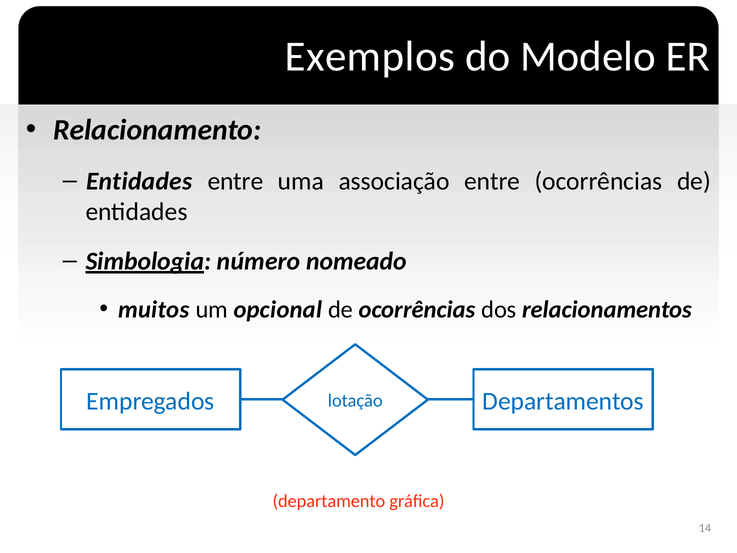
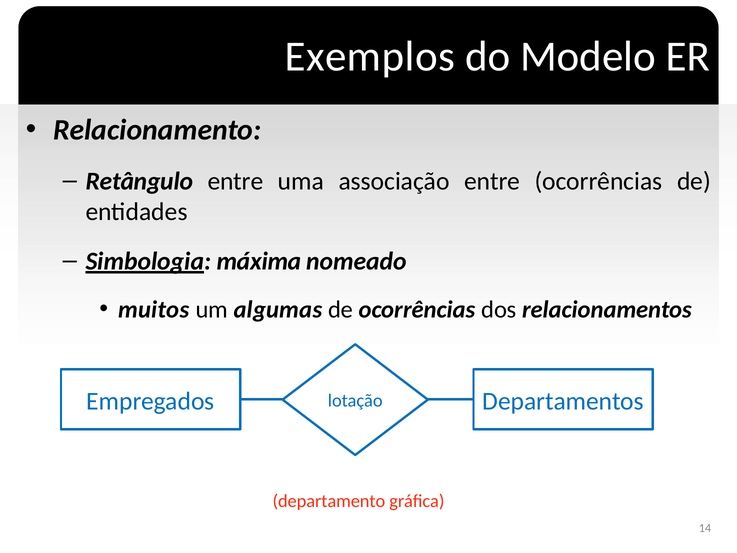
Entidades: Entidades -> Retângulo (139, 181)
número: número -> máxima (259, 261)
opcional: opcional -> algumas (278, 309)
